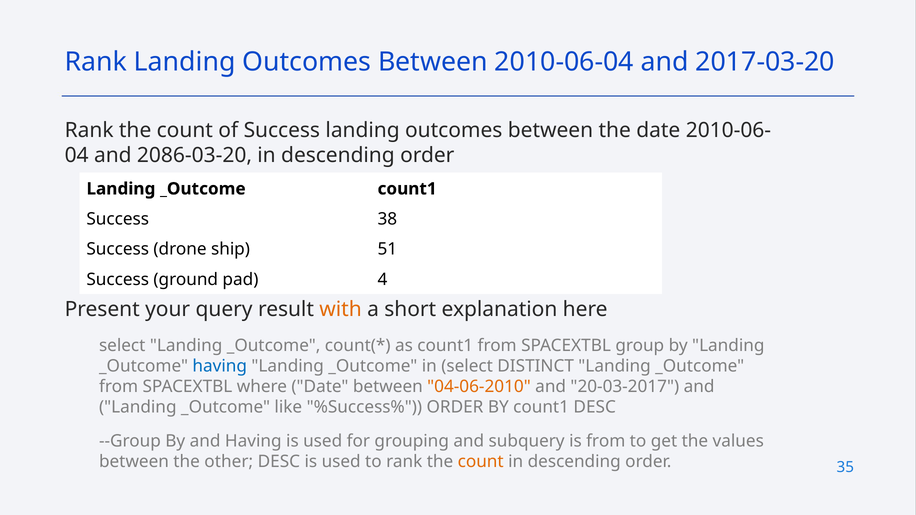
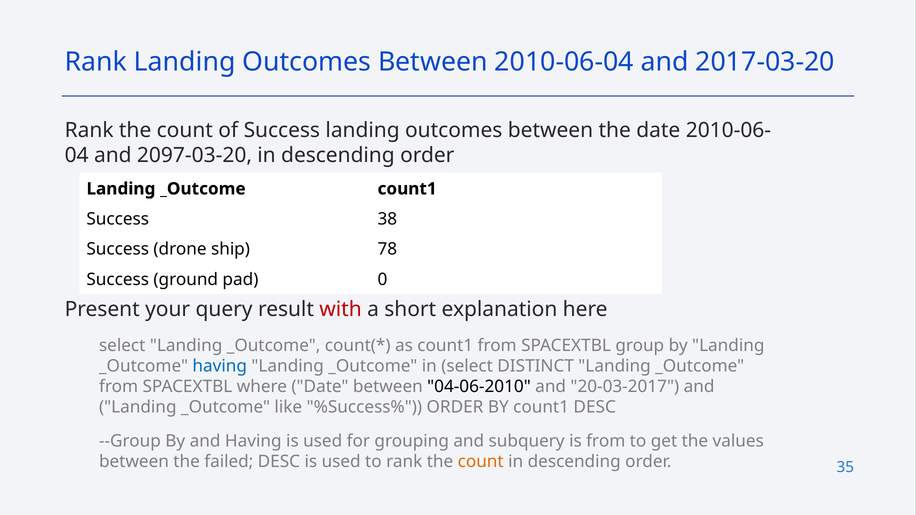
2086-03-20: 2086-03-20 -> 2097-03-20 (194, 155)
51: 51 -> 78 (387, 249)
4: 4 -> 0 (382, 280)
with colour: orange -> red (341, 310)
04-06-2010 colour: orange -> black (479, 387)
other: other -> failed (229, 462)
